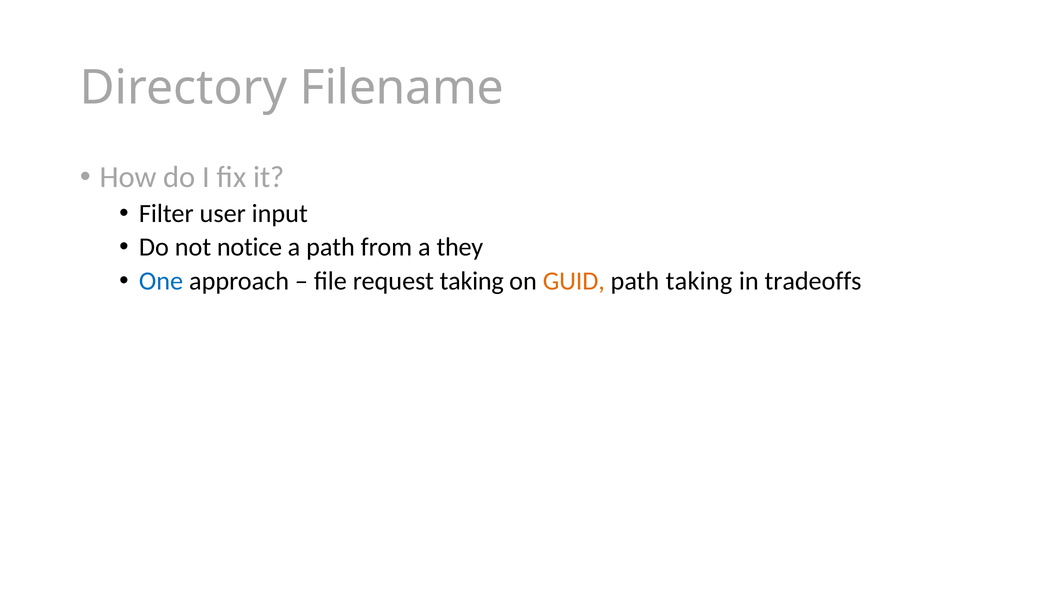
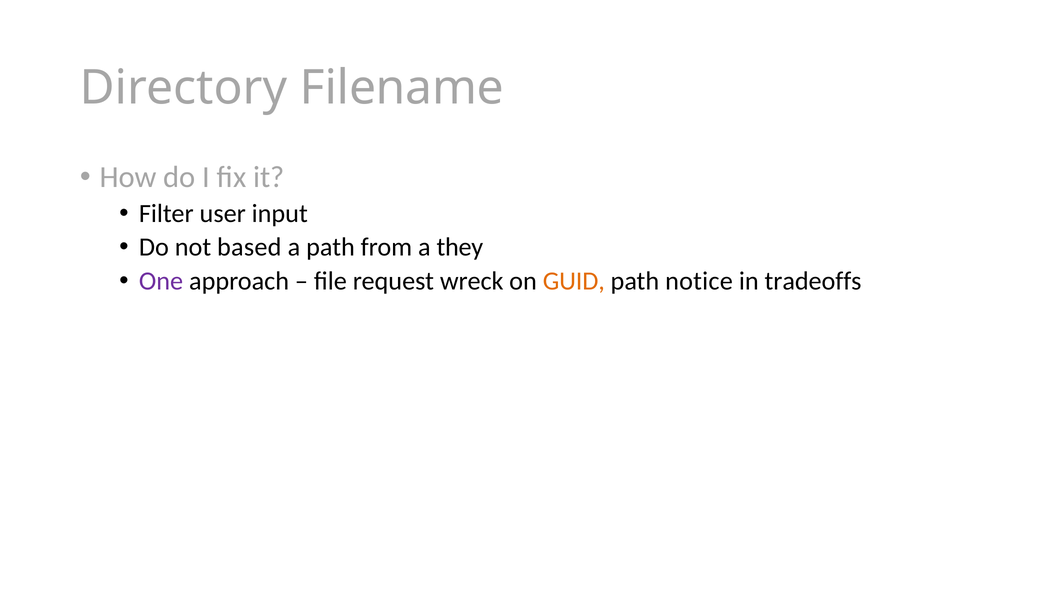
notice: notice -> based (249, 247)
One colour: blue -> purple (161, 281)
request taking: taking -> wreck (472, 281)
path taking: taking -> notice (699, 281)
